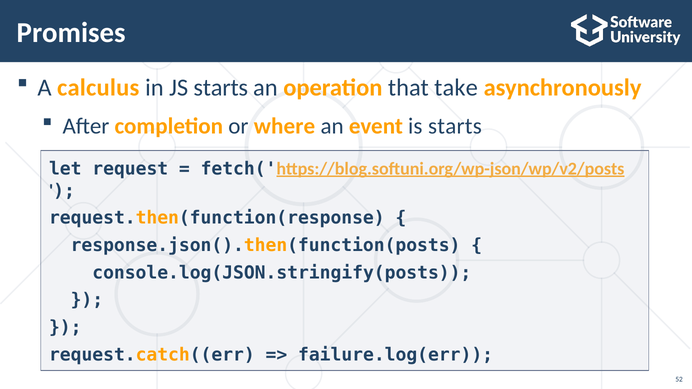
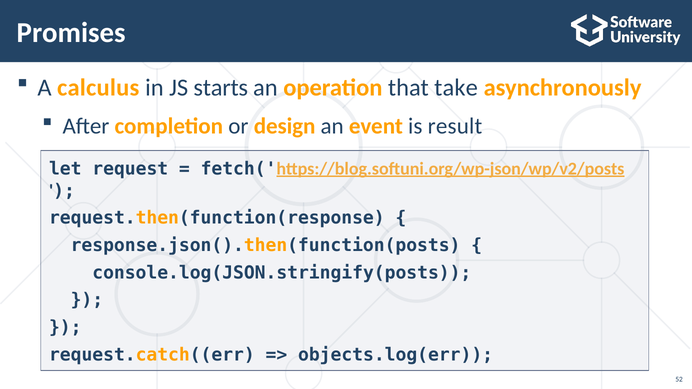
where: where -> design (285, 126)
is starts: starts -> result (455, 126)
failure.log(err: failure.log(err -> objects.log(err (396, 355)
